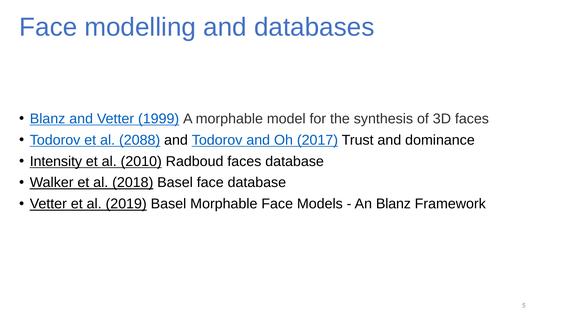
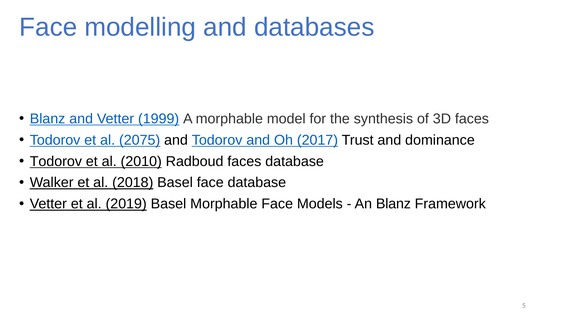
2088: 2088 -> 2075 (140, 140)
Intensity: Intensity -> Todorov (56, 161)
